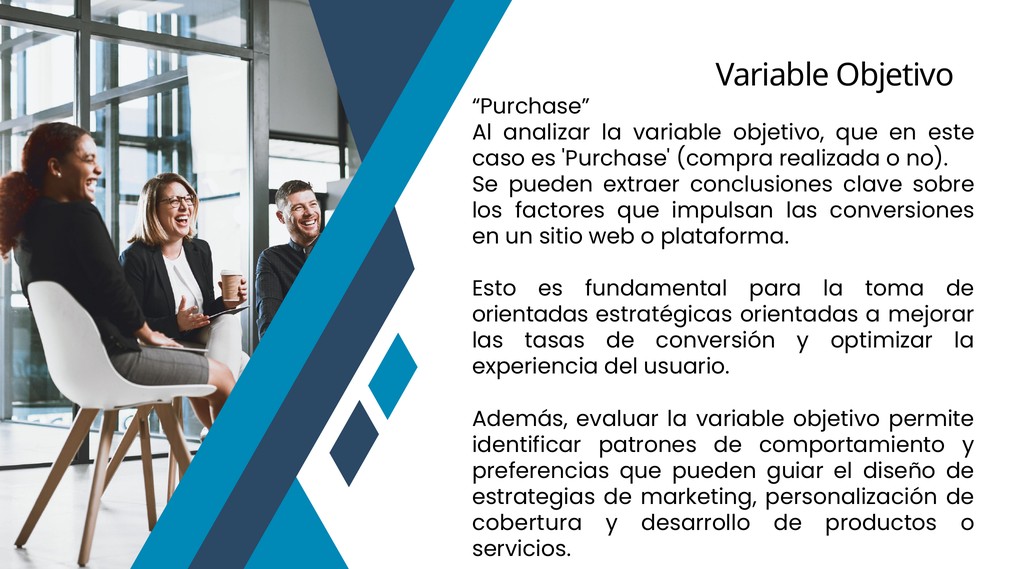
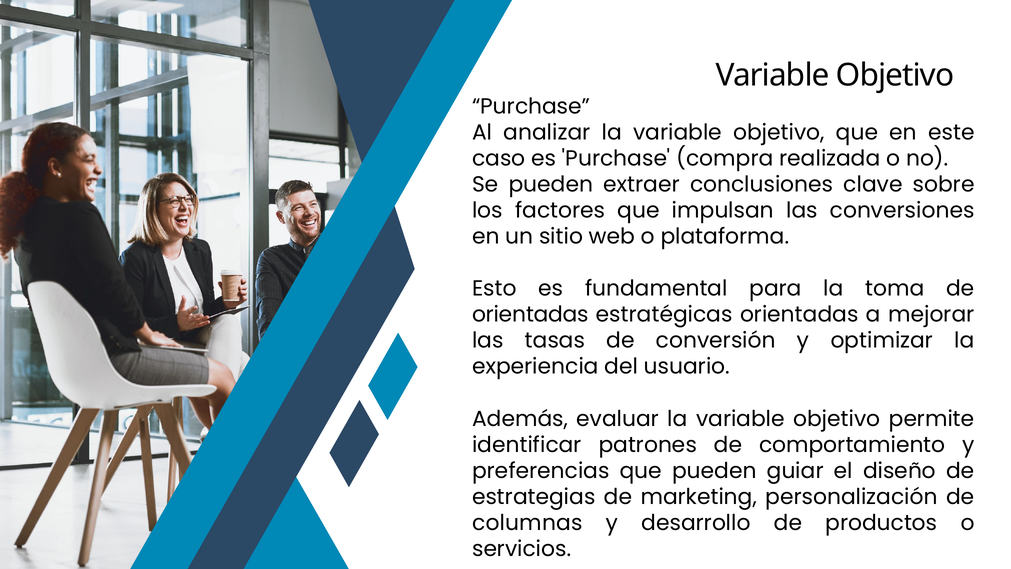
cobertura: cobertura -> columnas (527, 523)
